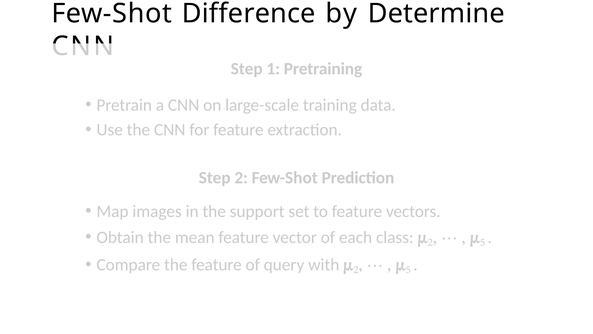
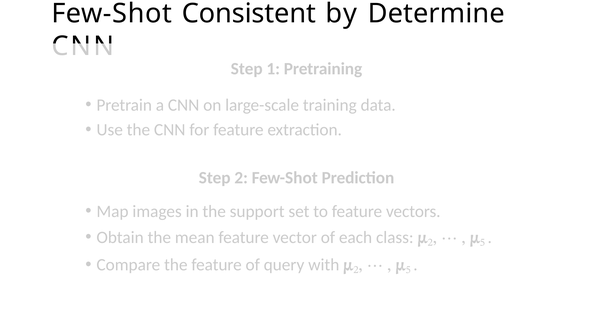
Difference: Difference -> Consistent (249, 14)
